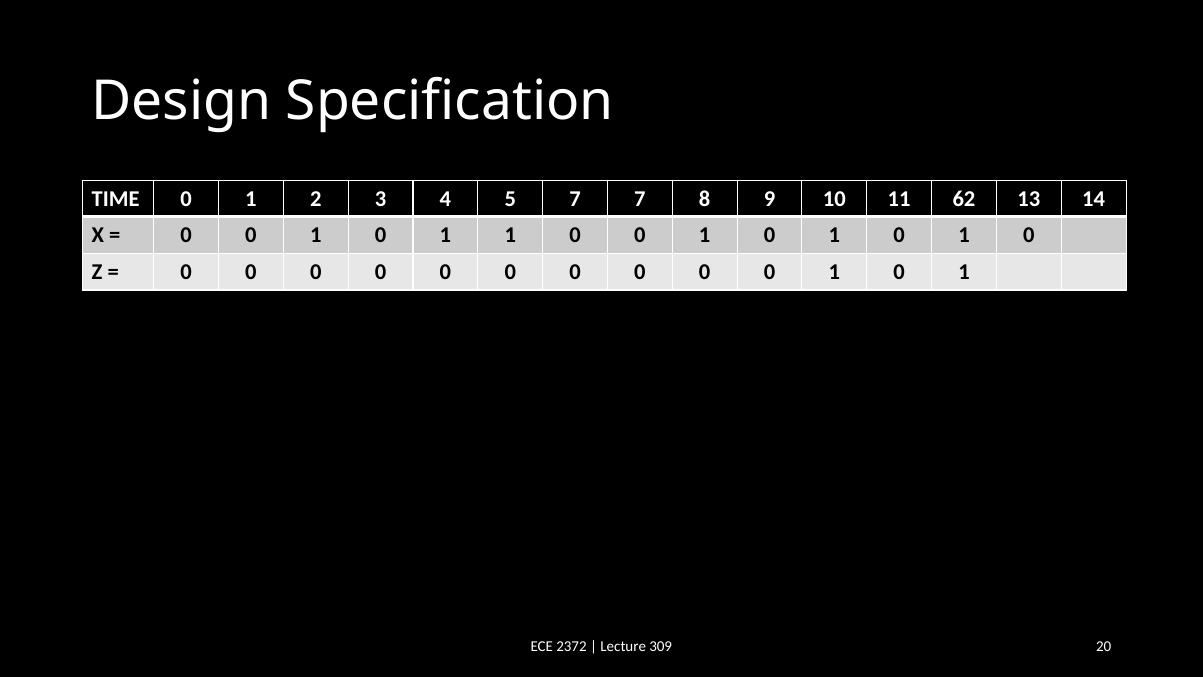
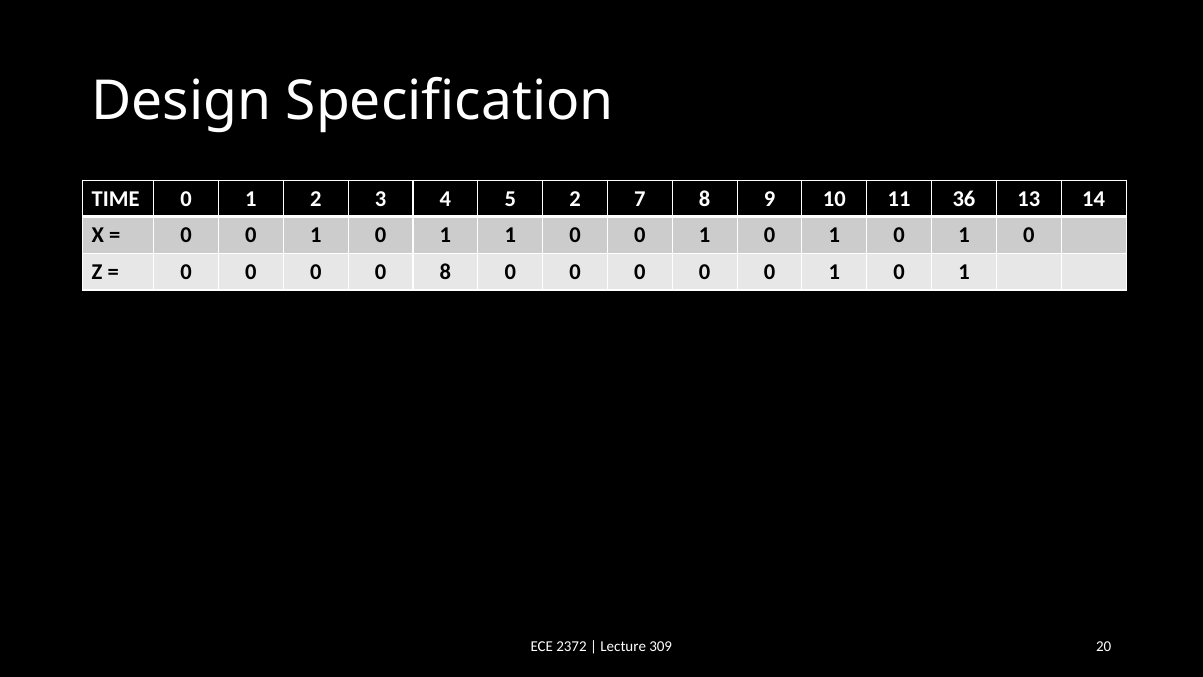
5 7: 7 -> 2 (575, 199)
62: 62 -> 36 (964, 199)
0: 0 -> 8 (445, 272)
